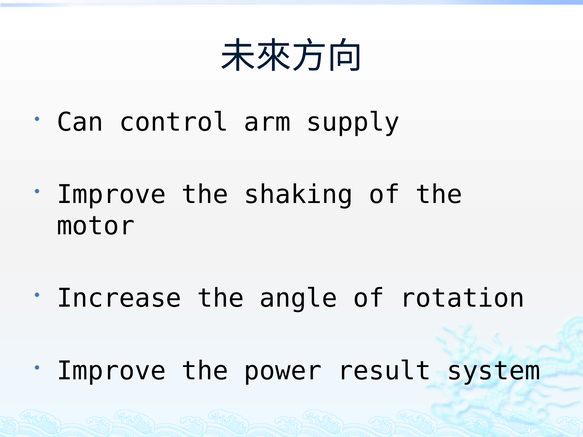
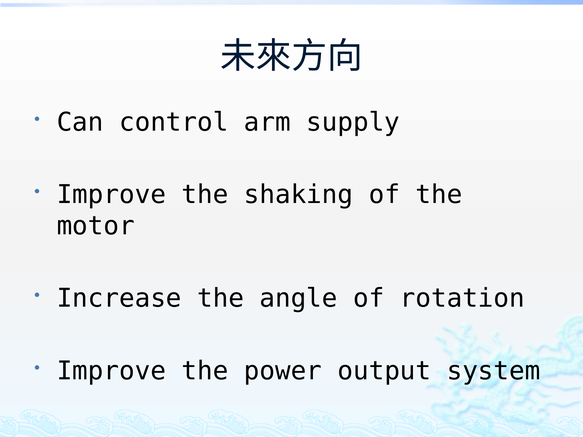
result: result -> output (384, 371)
